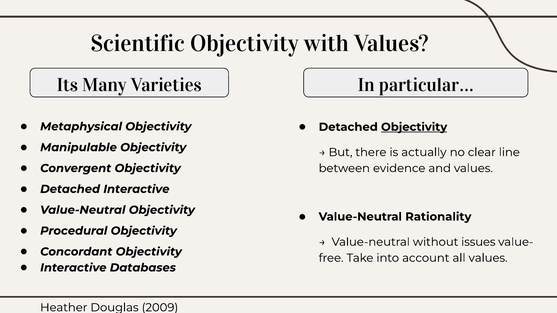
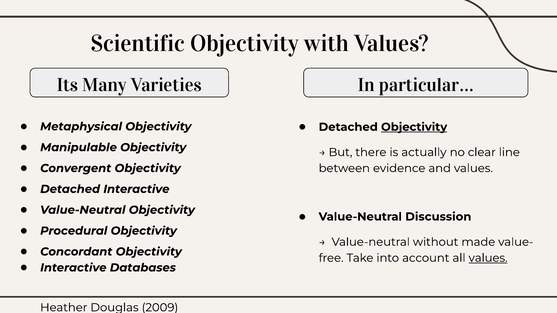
Rationality: Rationality -> Discussion (438, 217)
issues: issues -> made (478, 242)
values underline: none -> present (488, 258)
